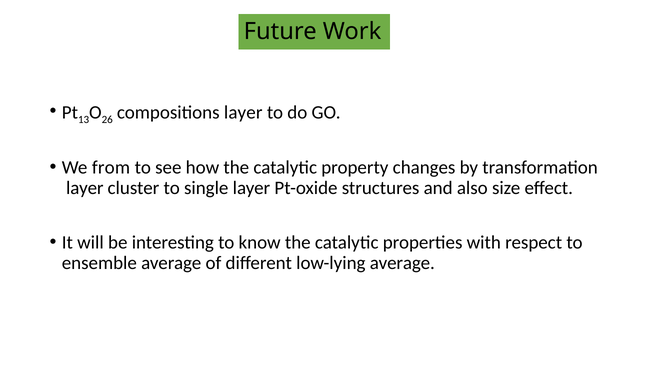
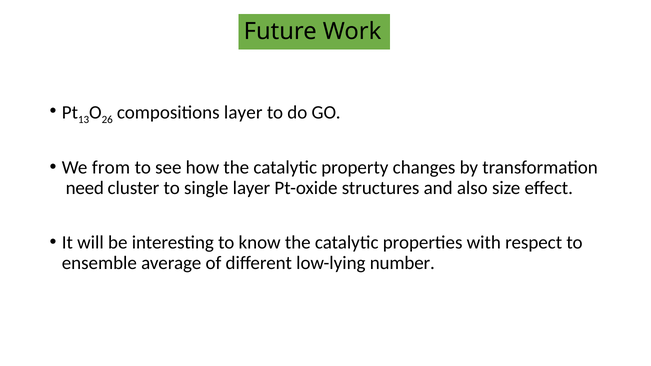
layer: layer -> need (85, 188)
low-lying average: average -> number (402, 263)
